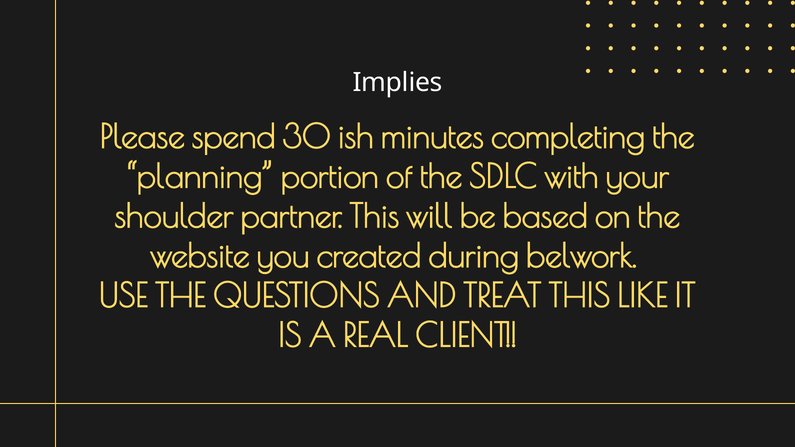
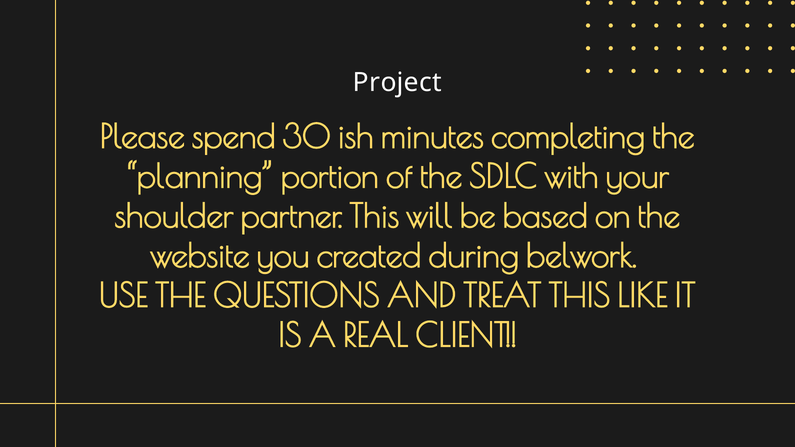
Implies: Implies -> Project (397, 83)
